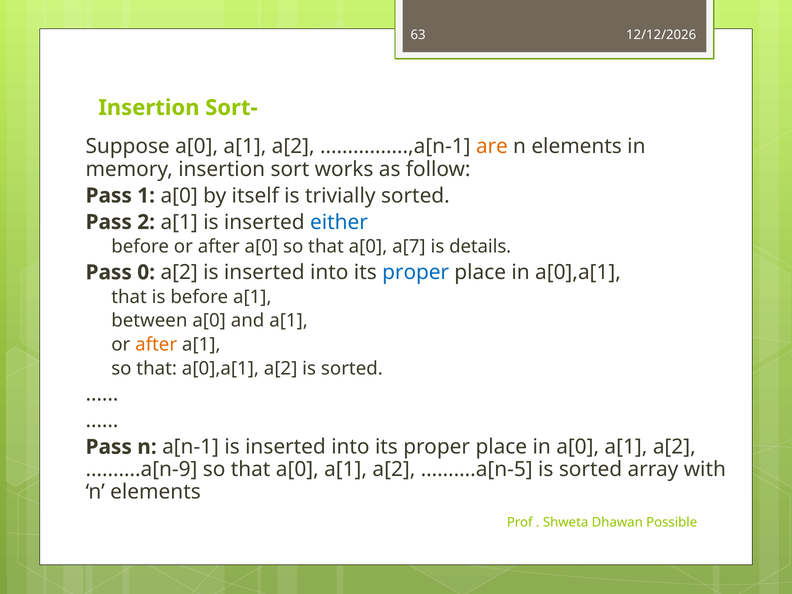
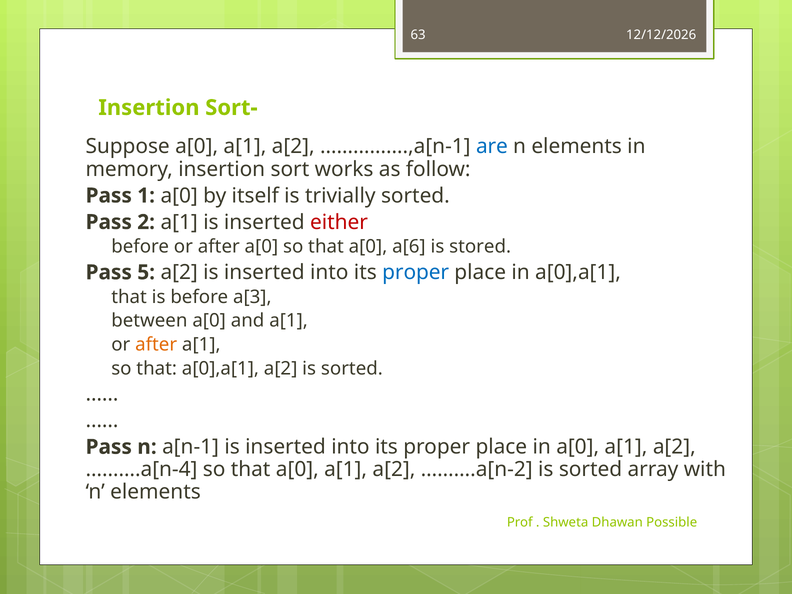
are colour: orange -> blue (492, 147)
either colour: blue -> red (339, 222)
a[7: a[7 -> a[6 (409, 247)
details: details -> stored (480, 247)
0: 0 -> 5 (146, 272)
before a[1: a[1 -> a[3 (252, 297)
……….a[n-9: ……….a[n-9 -> ……….a[n-4 (141, 470)
……….a[n-5: ……….a[n-5 -> ……….a[n-2 (477, 470)
